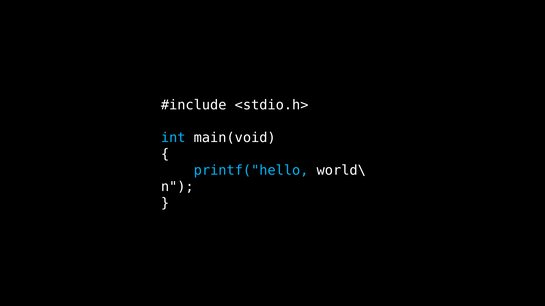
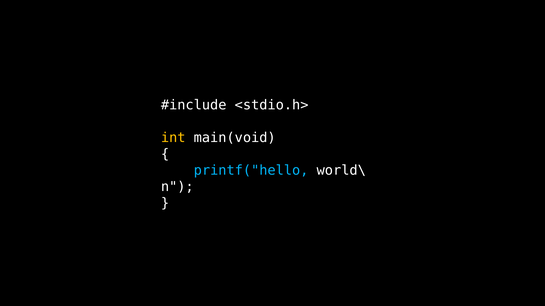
int colour: light blue -> yellow (173, 138)
